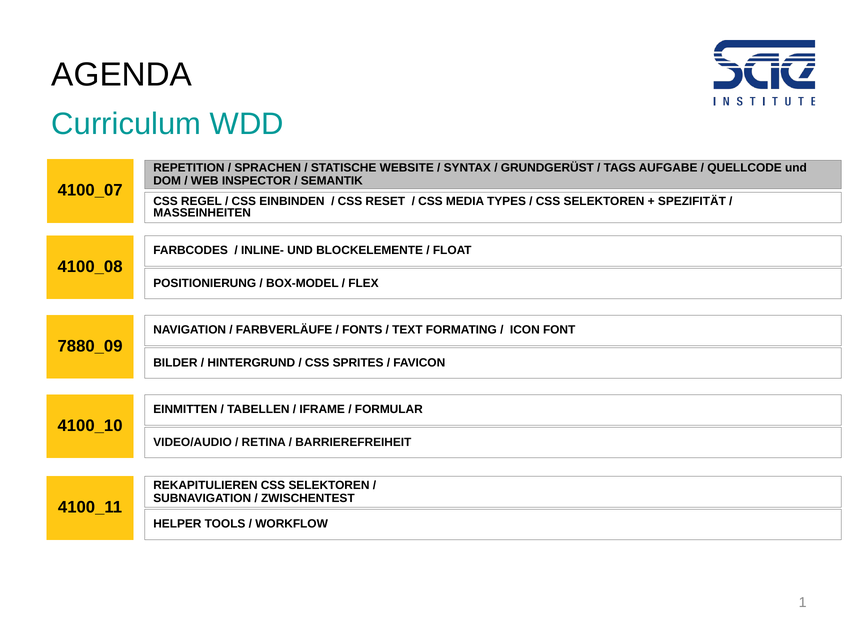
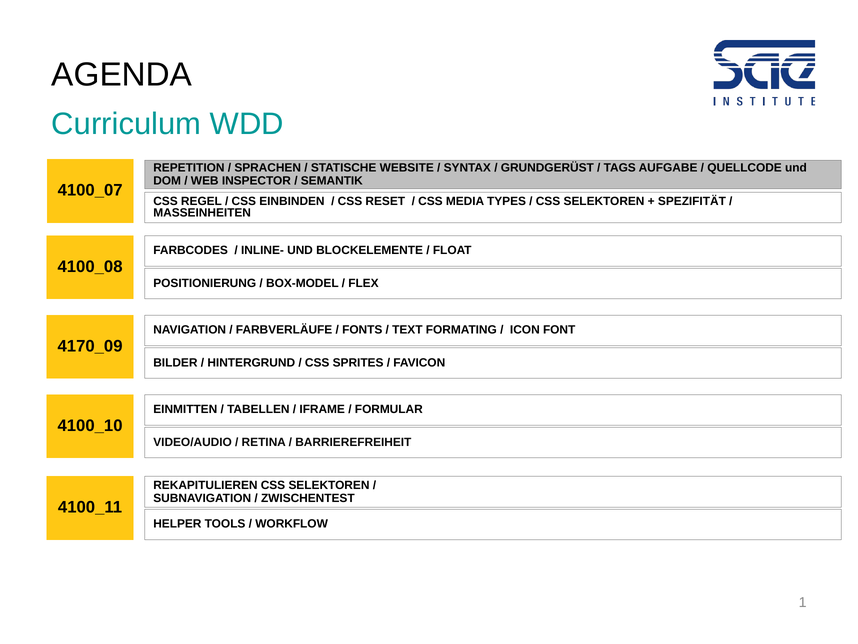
7880_09: 7880_09 -> 4170_09 (90, 346)
